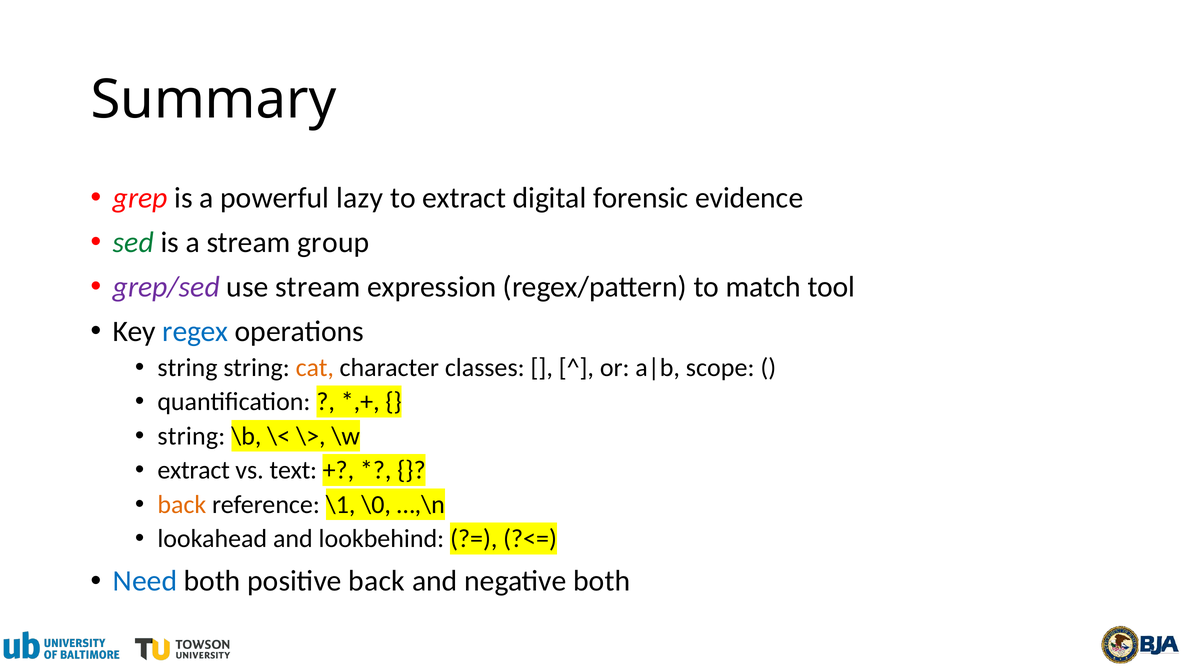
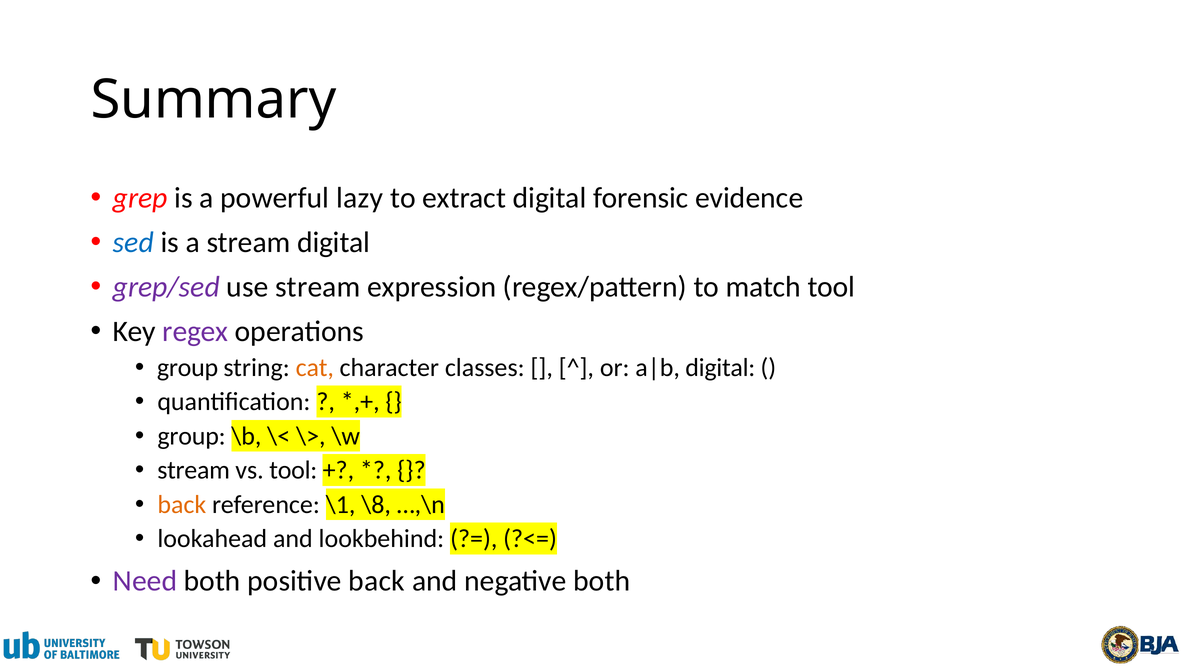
sed colour: green -> blue (133, 243)
stream group: group -> digital (334, 243)
regex colour: blue -> purple (195, 332)
string: string -> group (188, 368)
scope: scope -> digital (720, 368)
string: string -> group (192, 436)
extract: extract -> stream (194, 470)
vs text: text -> tool (293, 470)
\0: \0 -> \8 (376, 505)
Need colour: blue -> purple (145, 581)
